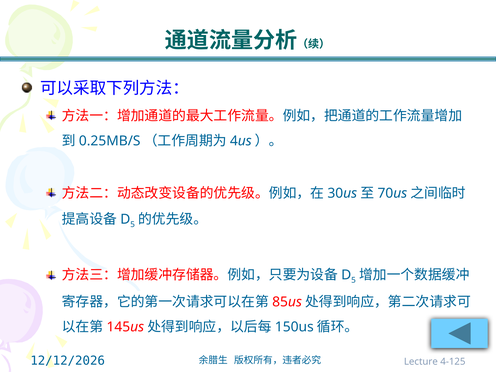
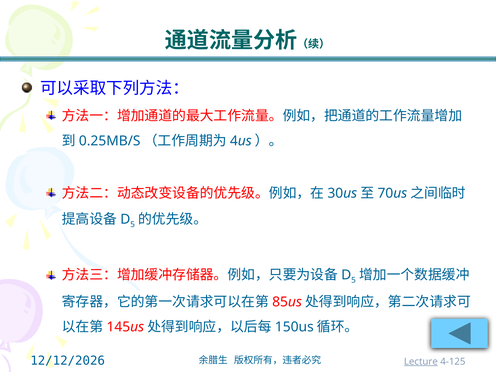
Lecture underline: none -> present (421, 362)
